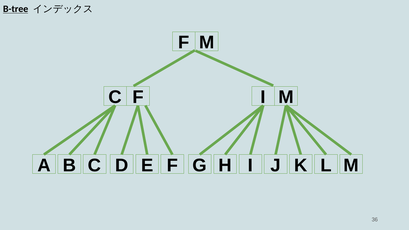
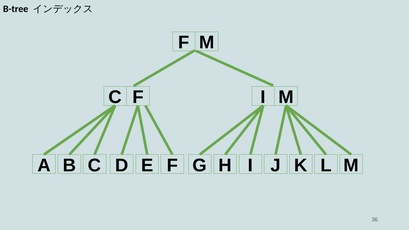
B-tree underline: present -> none (16, 9)
